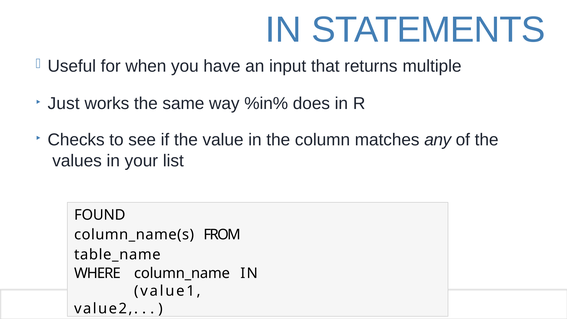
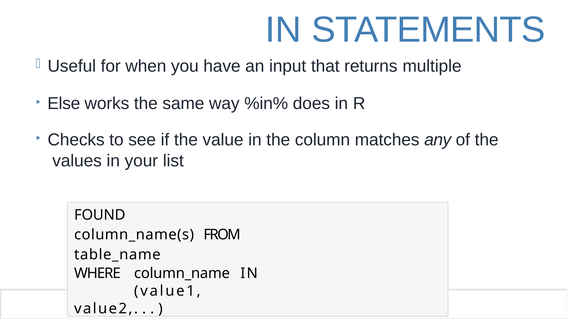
Just: Just -> Else (64, 103)
